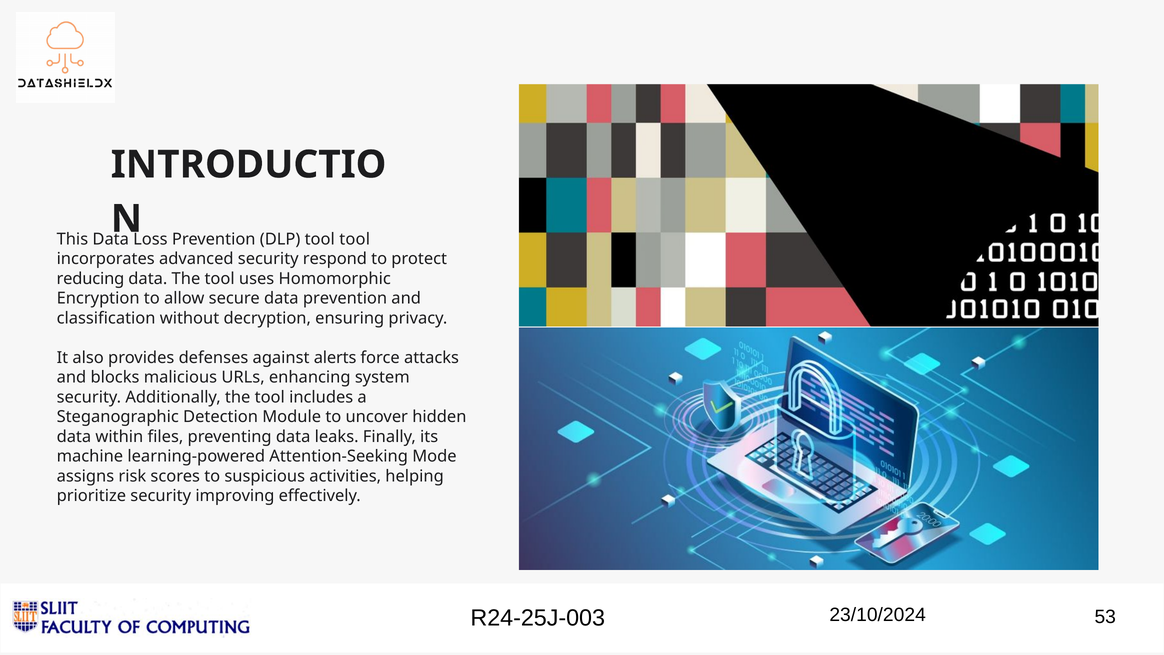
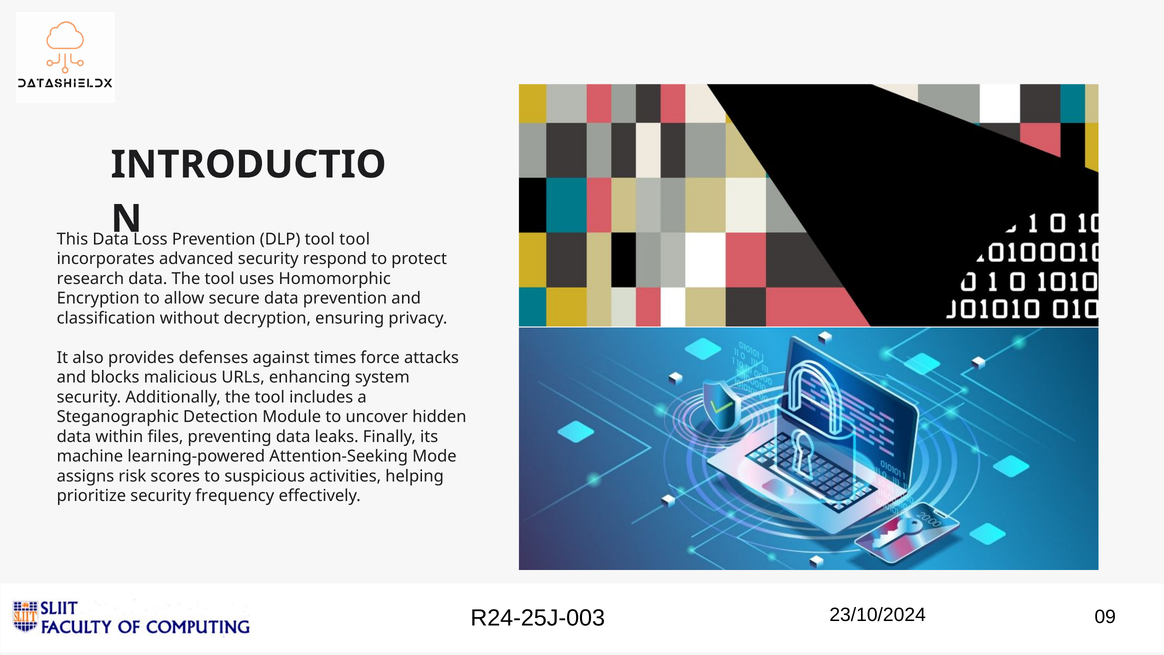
reducing: reducing -> research (90, 279)
alerts: alerts -> times (335, 358)
improving: improving -> frequency (235, 496)
53: 53 -> 09 (1105, 617)
